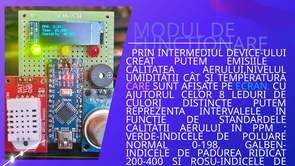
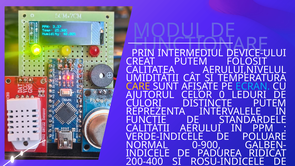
EMISIILE: EMISIILE -> FOLOSIT (247, 61)
CARE colour: pink -> yellow (138, 86)
8: 8 -> 0 (222, 95)
0-198: 0-198 -> 0-900 (206, 145)
